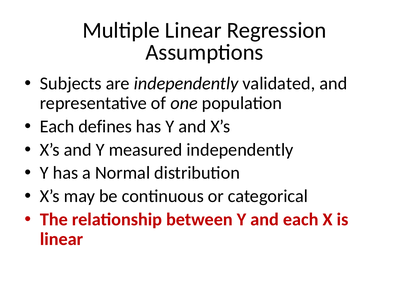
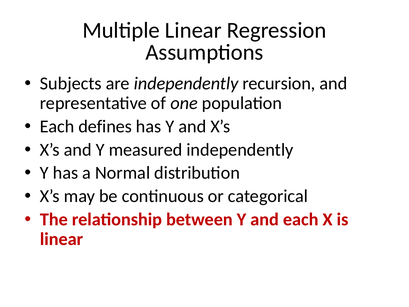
validated: validated -> recursion (279, 83)
